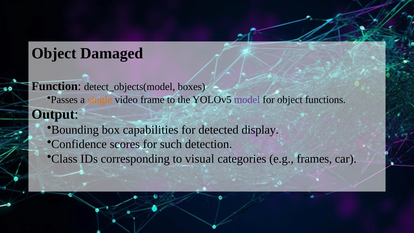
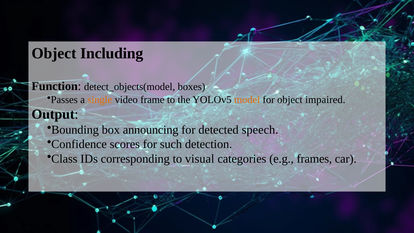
Damaged: Damaged -> Including (112, 53)
model colour: purple -> orange (247, 100)
functions: functions -> impaired (325, 100)
capabilities: capabilities -> announcing (151, 130)
display: display -> speech (260, 130)
